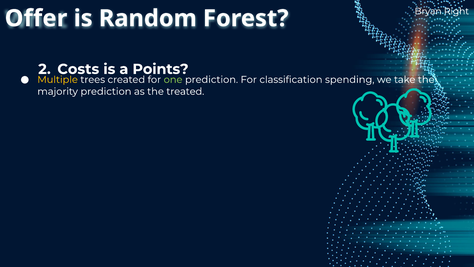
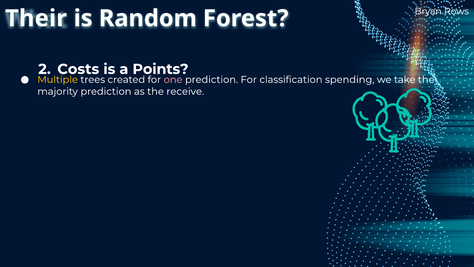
Right: Right -> Rows (456, 11)
Offer: Offer -> Their (36, 18)
one colour: light green -> pink (173, 80)
treated: treated -> receive (185, 91)
